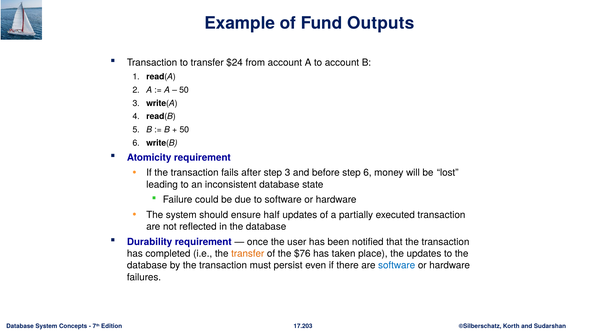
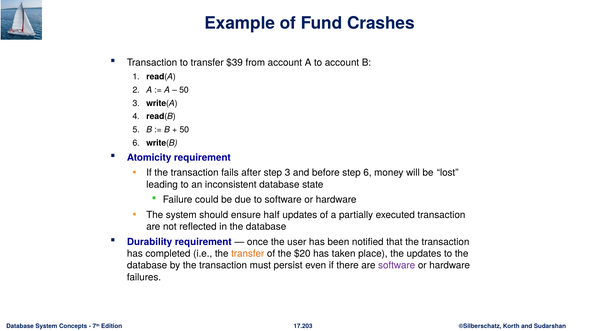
Outputs: Outputs -> Crashes (381, 23)
$24: $24 -> $39 (235, 63)
$76: $76 -> $20 (302, 254)
software colour: blue -> purple (397, 266)
